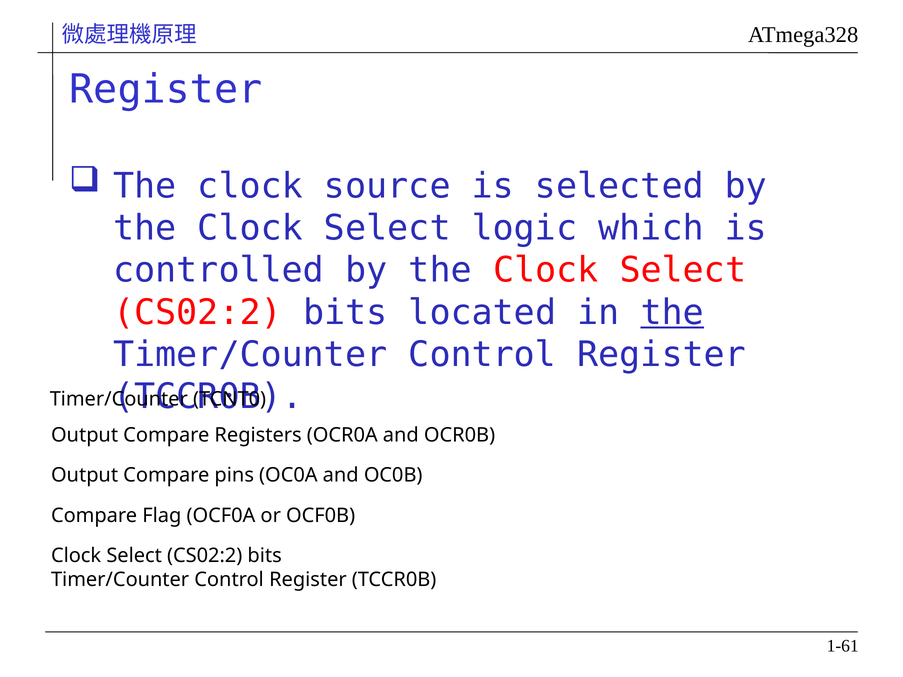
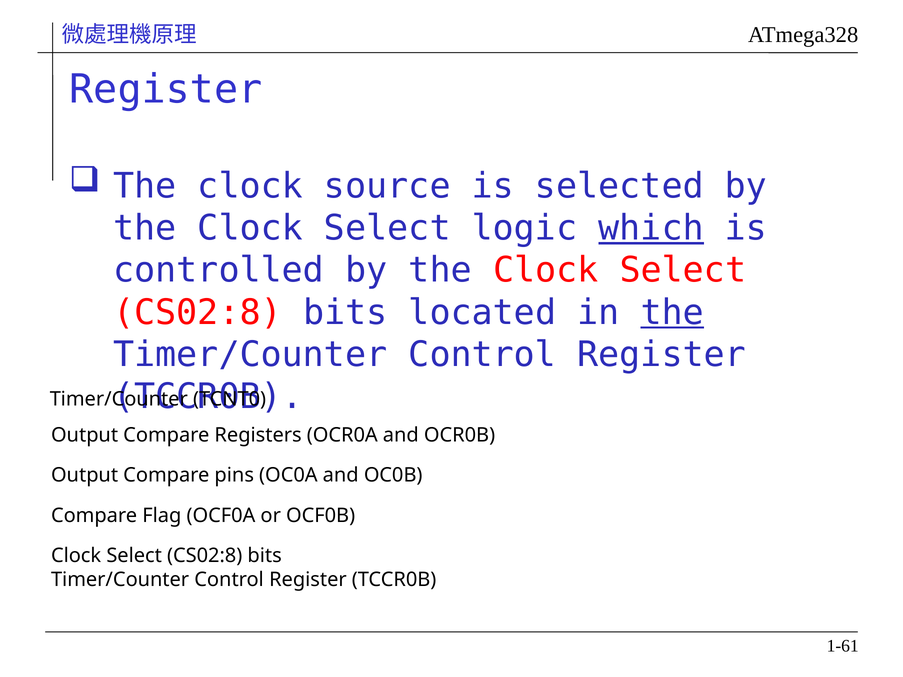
which underline: none -> present (651, 228)
CS02:2: CS02:2 -> CS02:8 (198, 313)
CS02:2: CS02:2 -> CS02:8 (205, 556)
